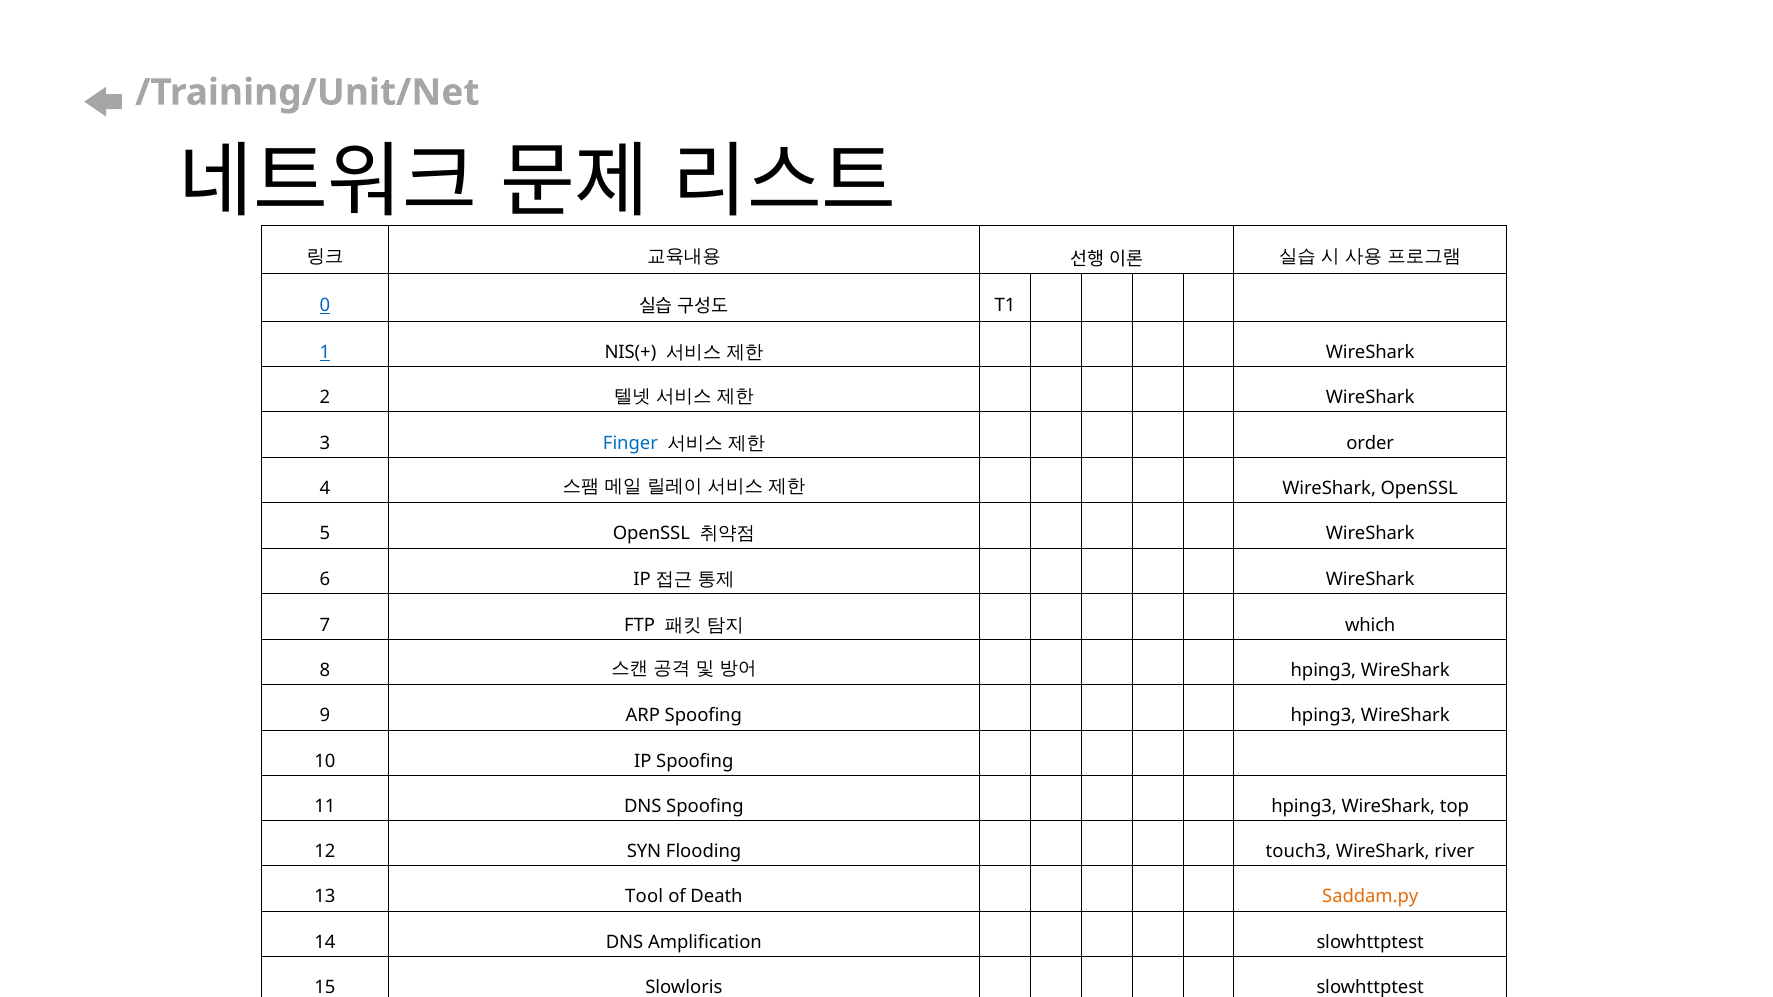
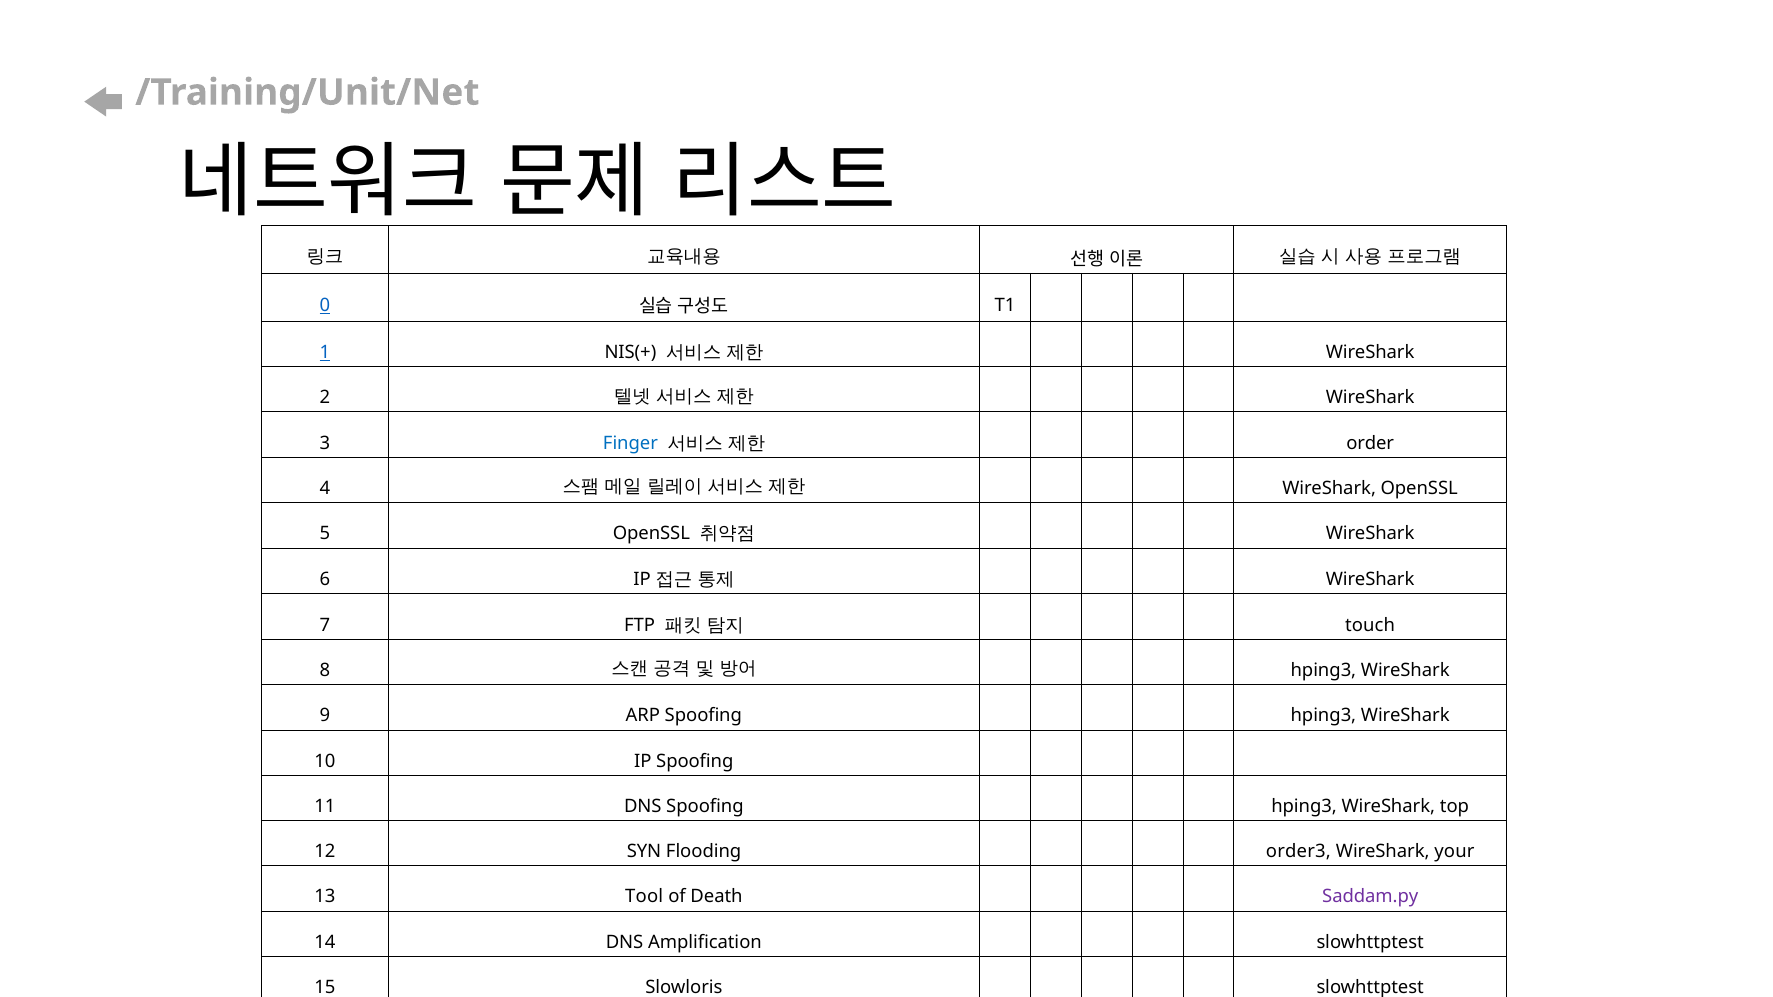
which: which -> touch (1370, 625)
touch3: touch3 -> order3 (1298, 852)
river: river -> your (1454, 852)
Saddam.py colour: orange -> purple (1370, 897)
